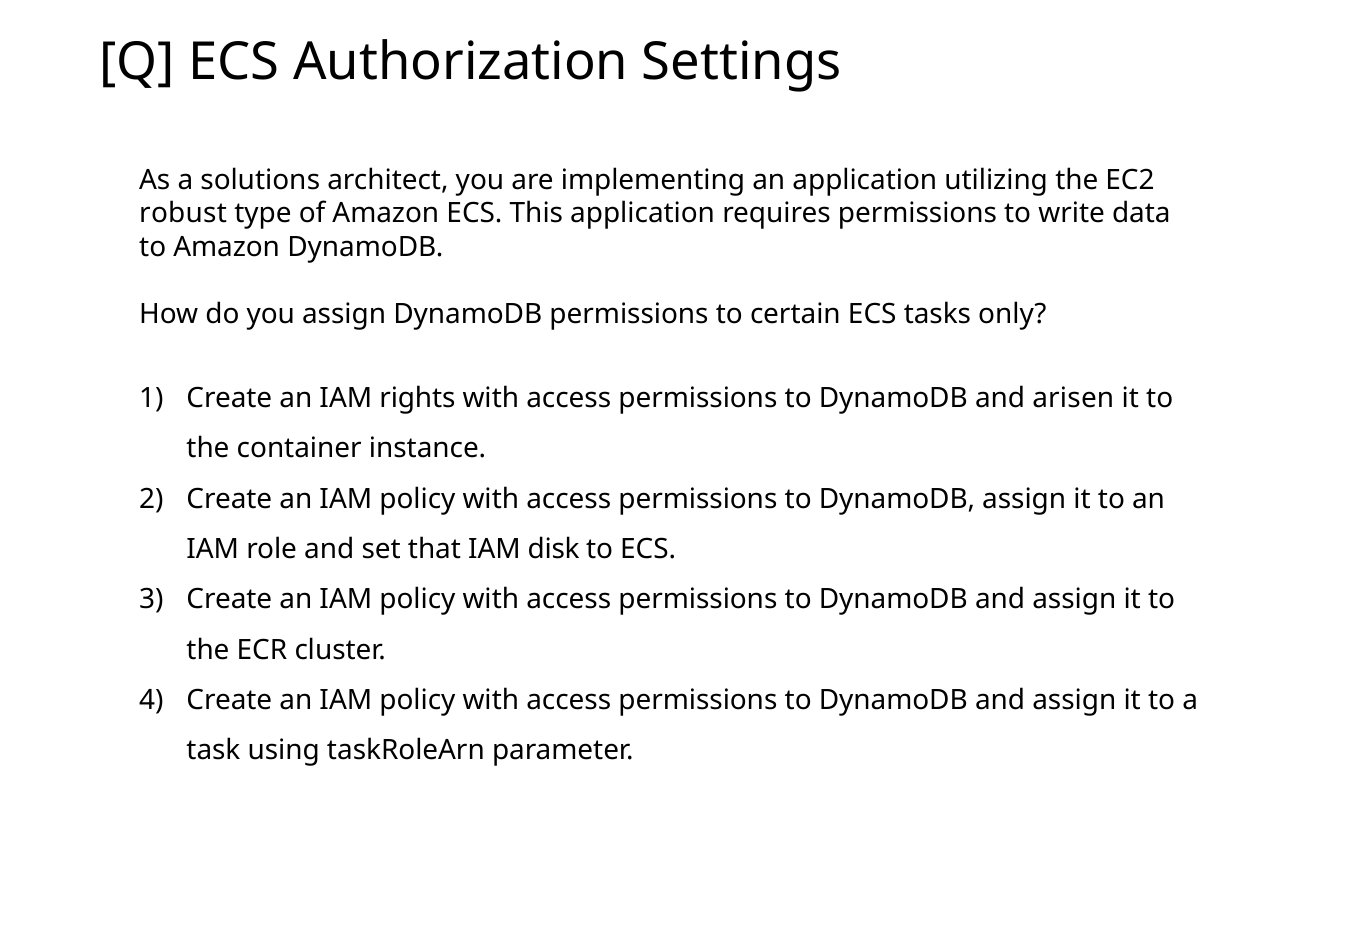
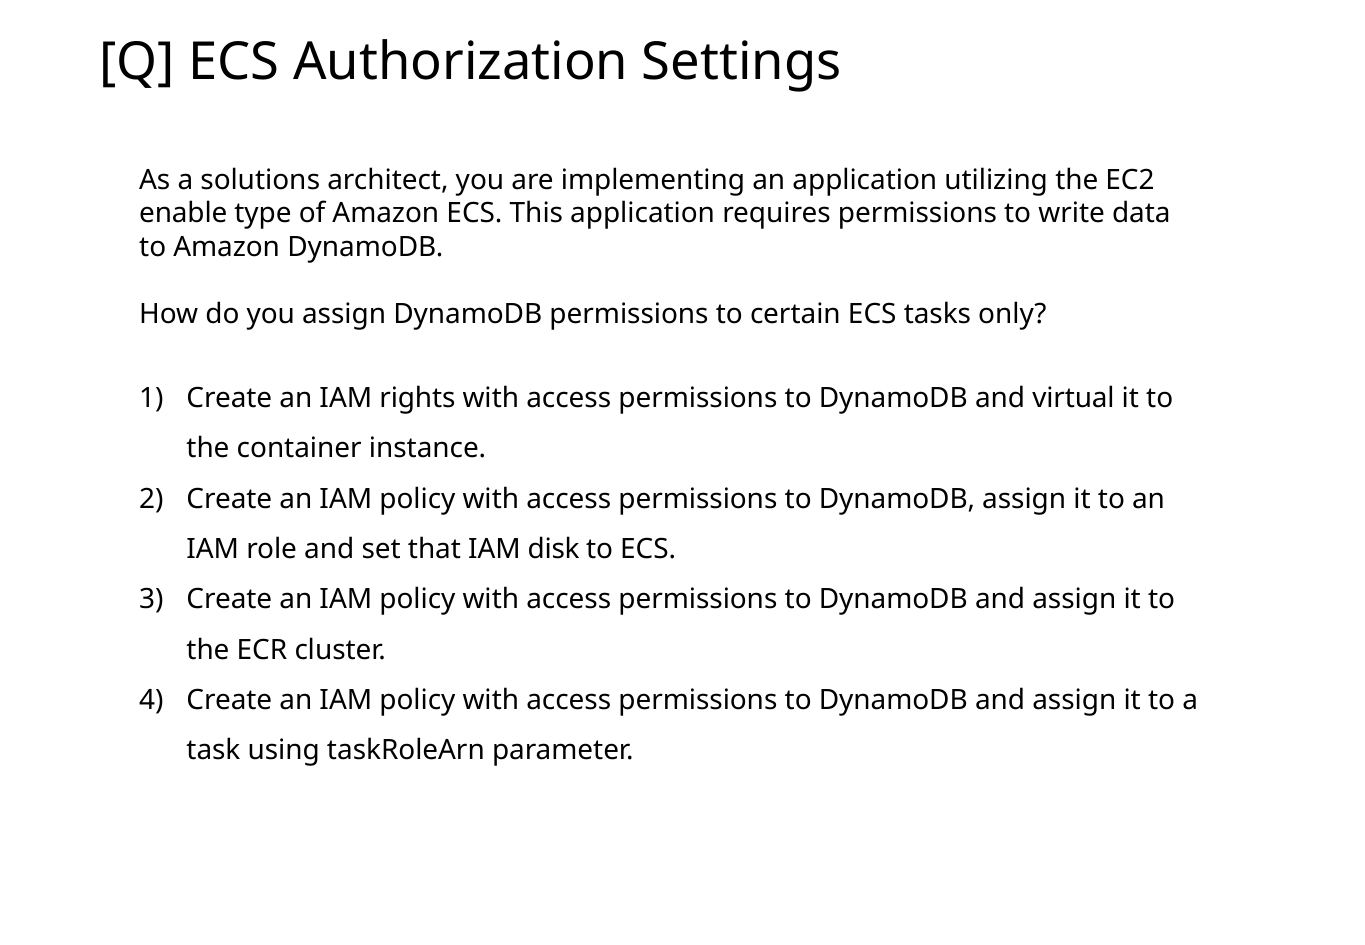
robust: robust -> enable (183, 213)
arisen: arisen -> virtual (1073, 398)
